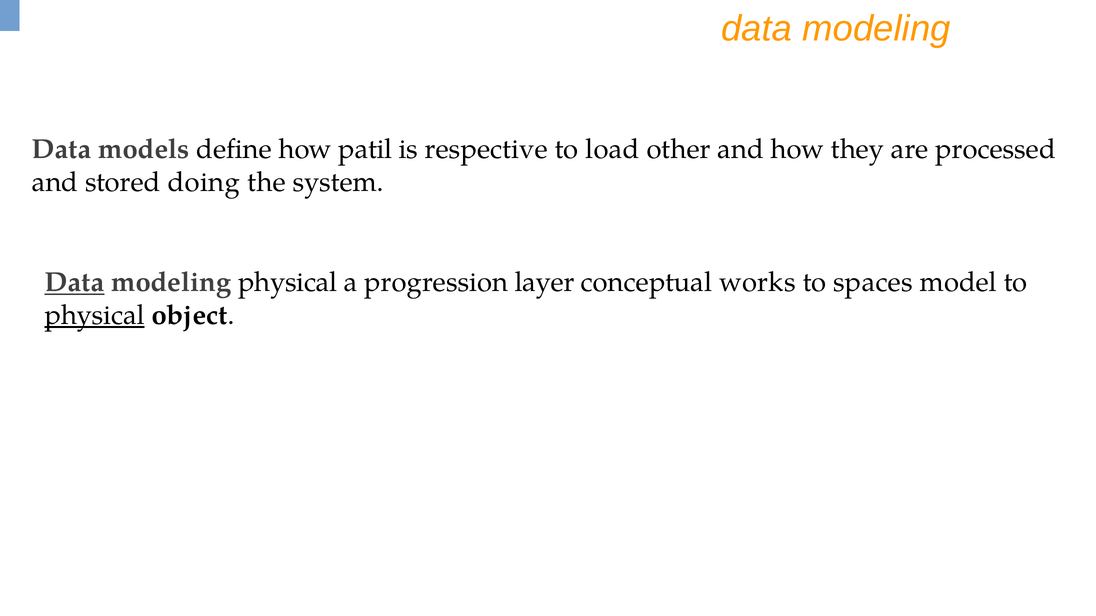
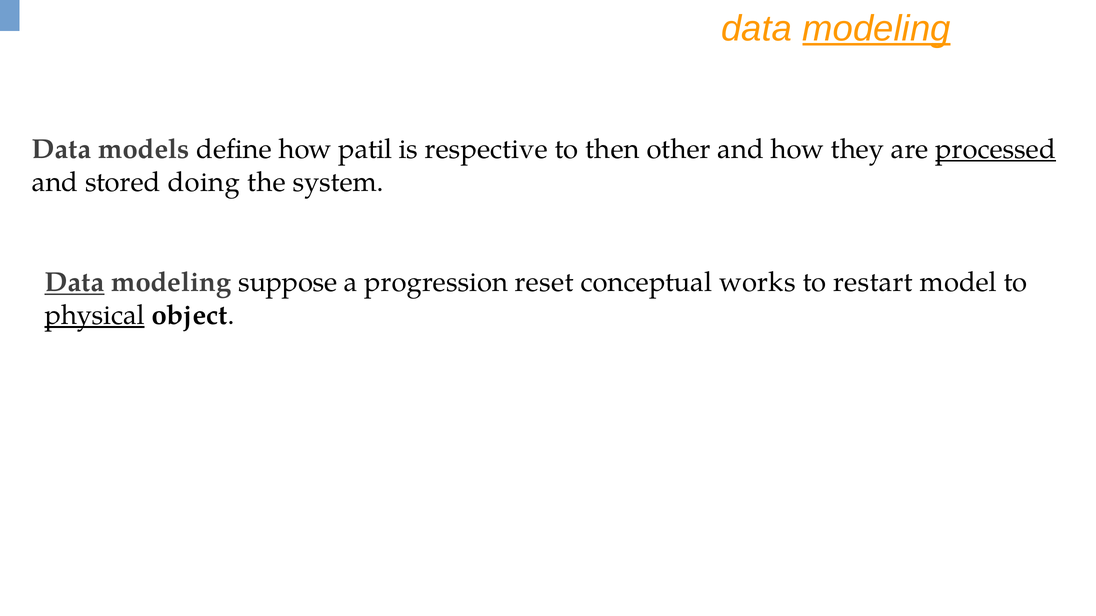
modeling underline: none -> present (877, 29)
load: load -> then (613, 149)
processed underline: none -> present (996, 149)
modeling physical: physical -> suppose (288, 283)
layer: layer -> reset (544, 283)
spaces: spaces -> restart (873, 283)
